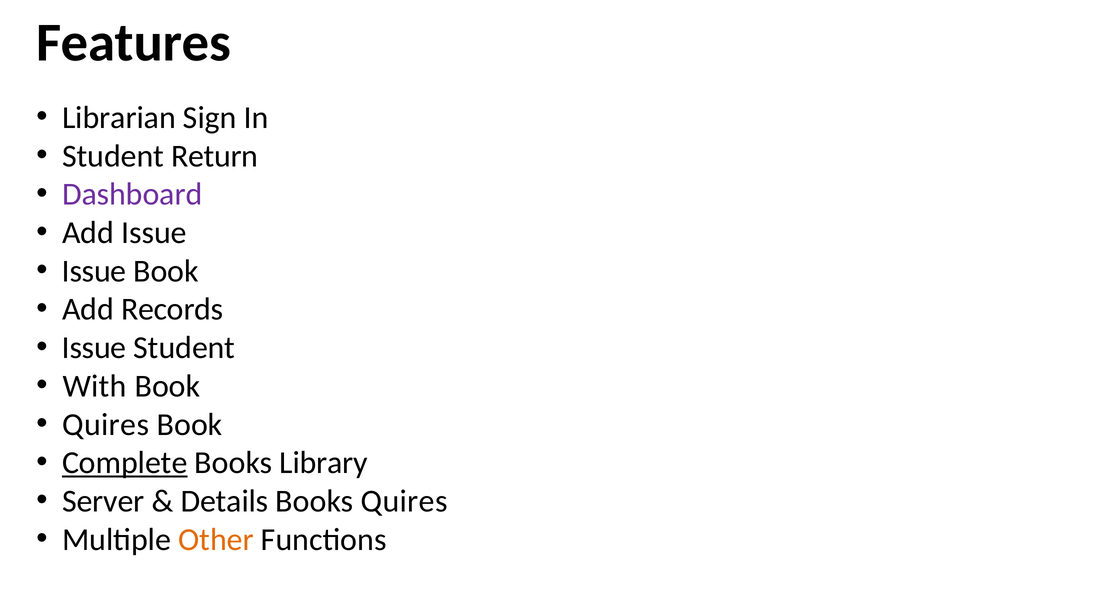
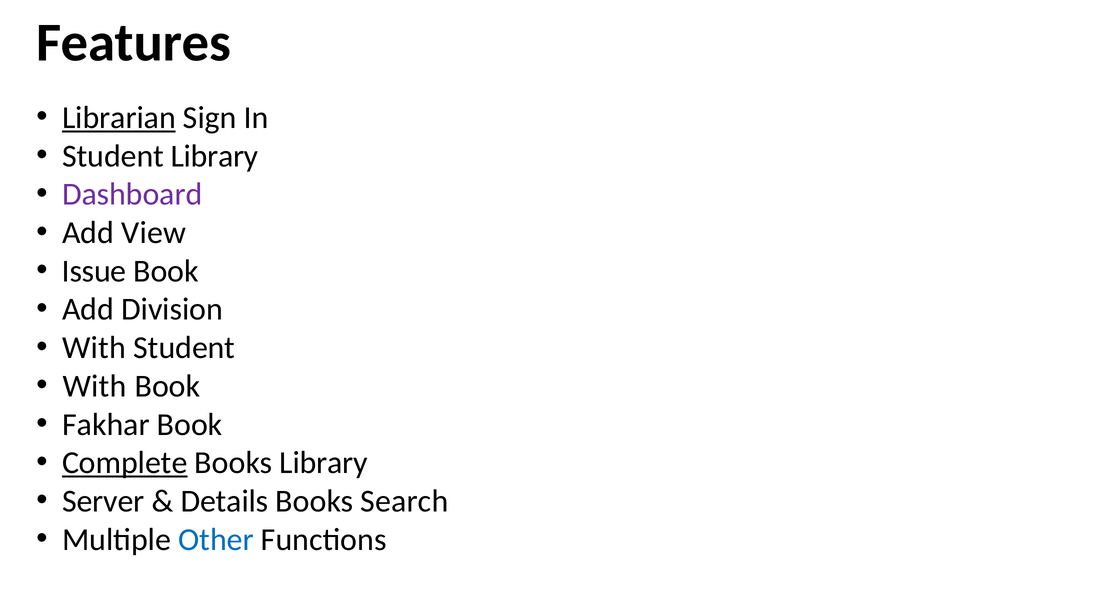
Librarian underline: none -> present (119, 118)
Student Return: Return -> Library (215, 156)
Add Issue: Issue -> View (154, 233)
Records: Records -> Division (172, 310)
Issue: Issue -> With (94, 348)
Quires: Quires -> Fakhar (106, 425)
Books Quires: Quires -> Search (404, 502)
Other colour: orange -> blue (216, 540)
